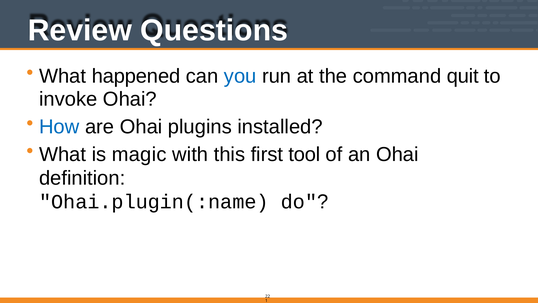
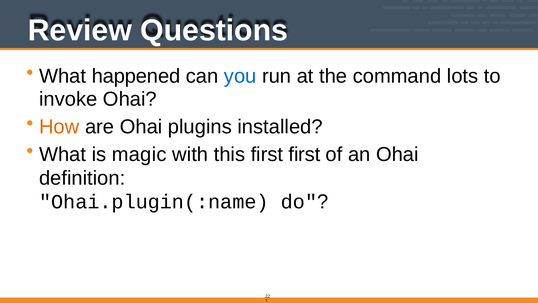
quit: quit -> lots (463, 76)
How colour: blue -> orange (59, 127)
first tool: tool -> first (304, 154)
